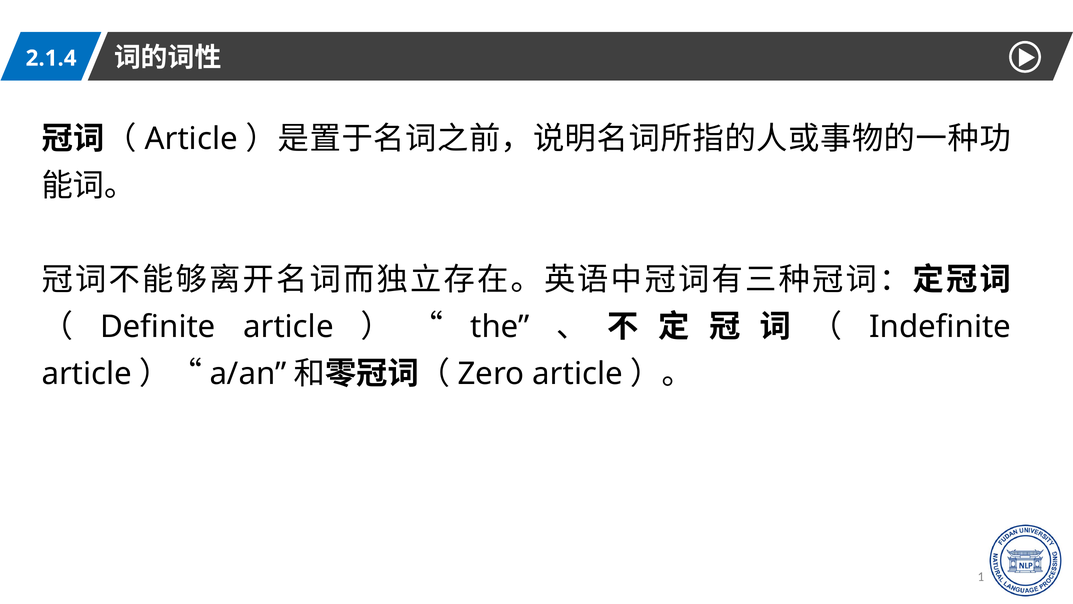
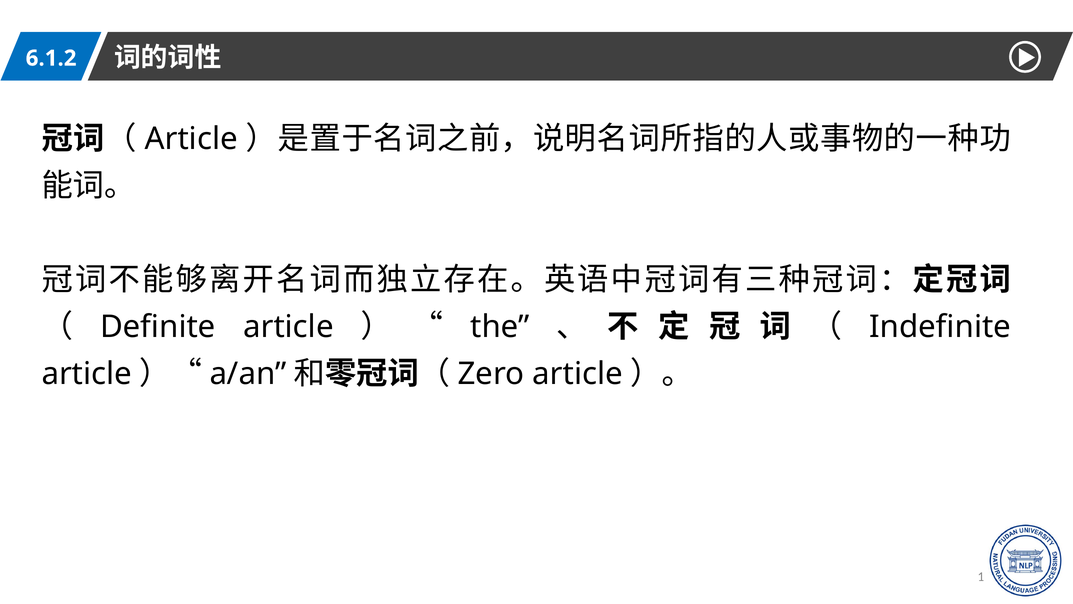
2.1.4: 2.1.4 -> 6.1.2 (51, 58)
